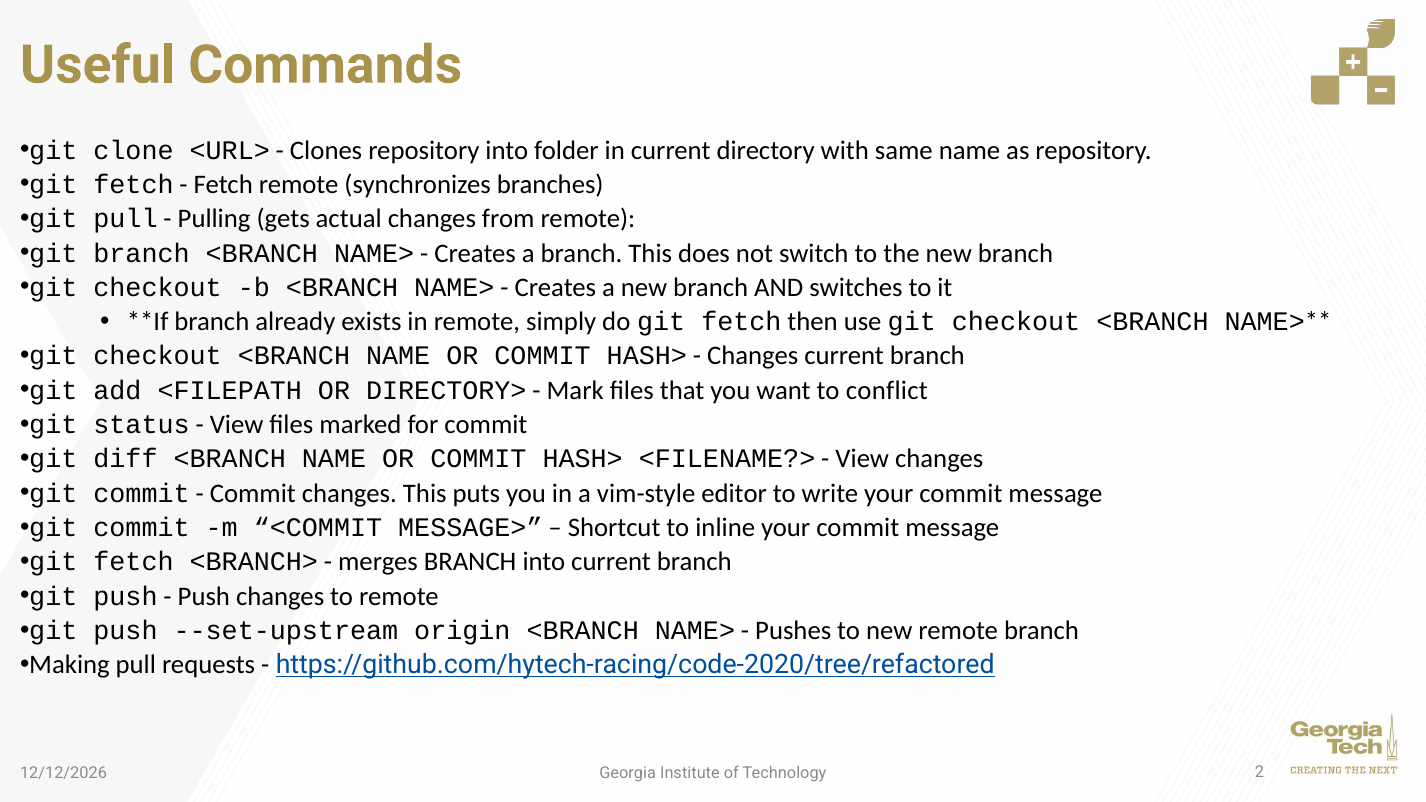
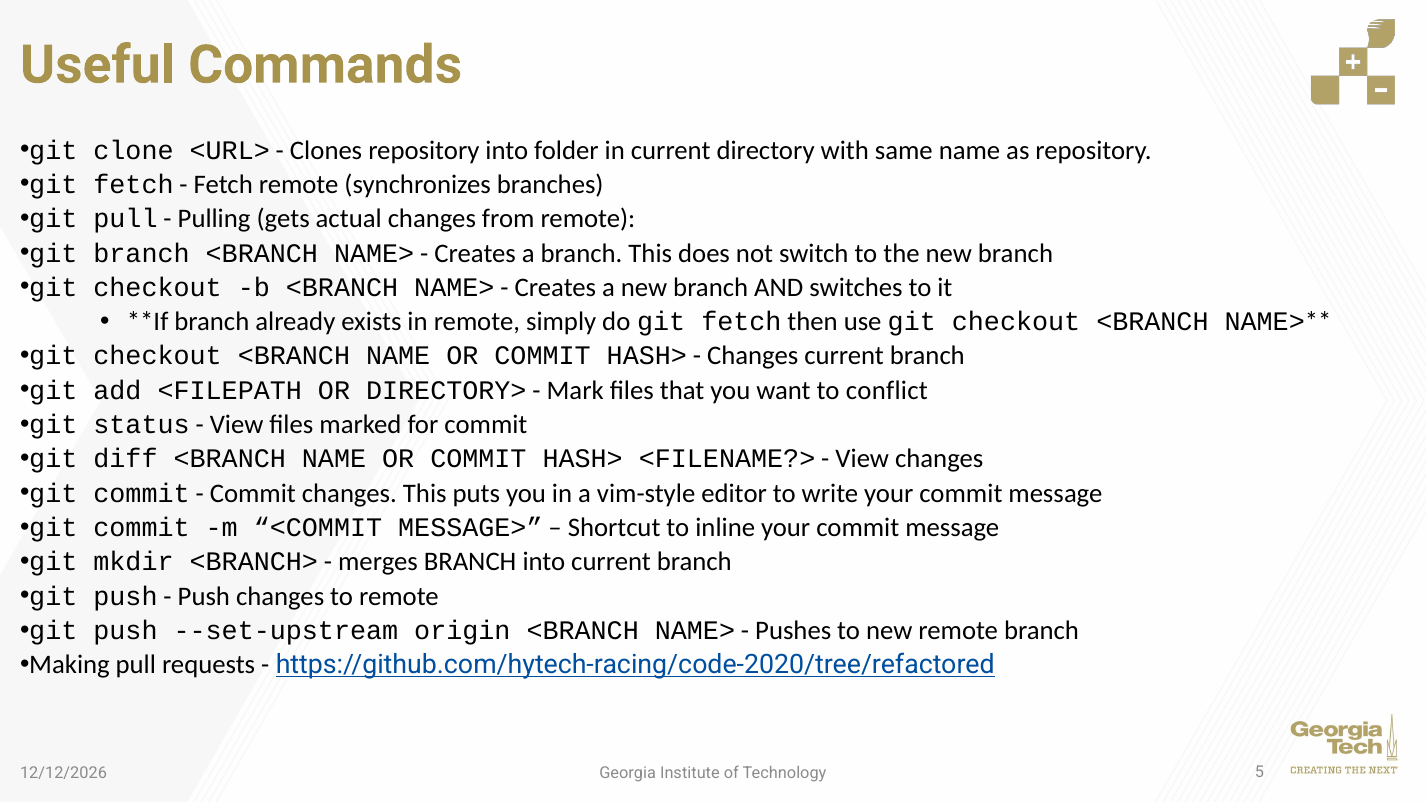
fetch: fetch -> mkdir (133, 562)
2: 2 -> 5 (1259, 772)
